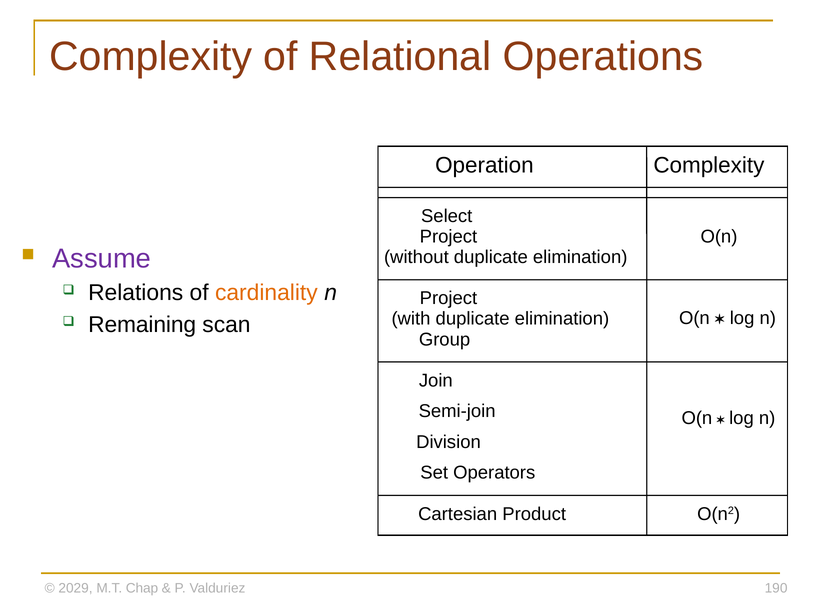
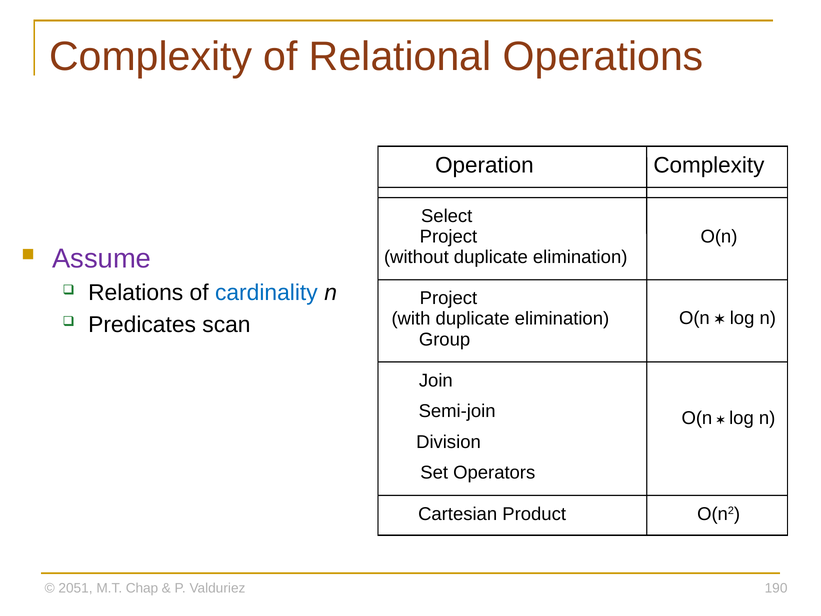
cardinality colour: orange -> blue (266, 293)
Remaining: Remaining -> Predicates (142, 325)
2029: 2029 -> 2051 (76, 588)
